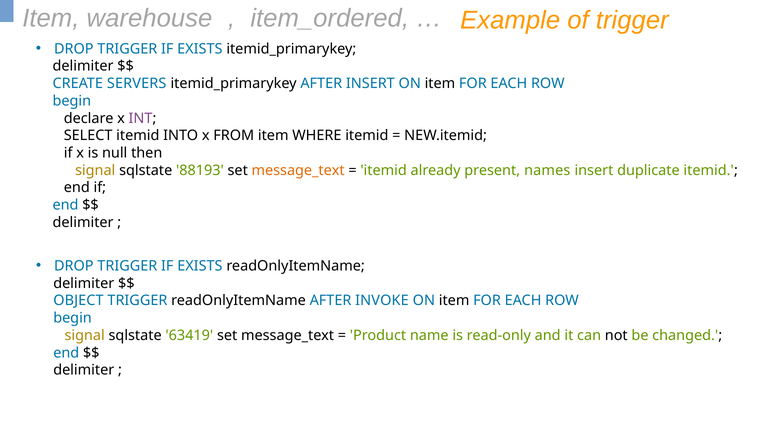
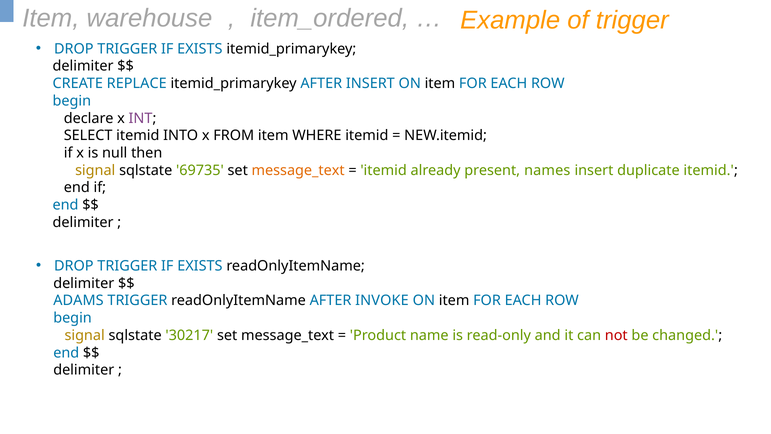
SERVERS: SERVERS -> REPLACE (137, 83)
88193: 88193 -> 69735 (200, 170)
OBJECT: OBJECT -> ADAMS (78, 300)
63419: 63419 -> 30217 (189, 335)
not colour: black -> red (616, 335)
